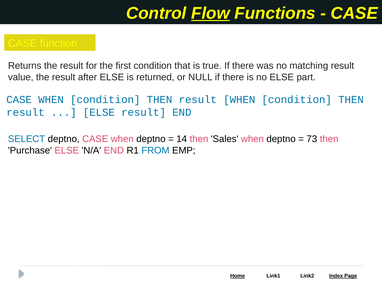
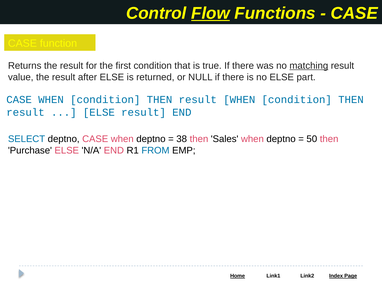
matching underline: none -> present (309, 66)
14: 14 -> 38 (182, 139)
73: 73 -> 50 (312, 139)
